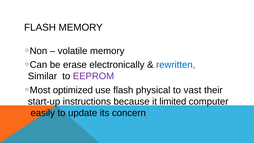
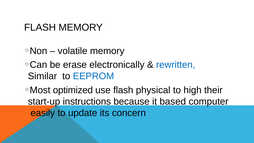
EEPROM colour: purple -> blue (94, 76)
vast: vast -> high (193, 90)
limited: limited -> based (173, 101)
